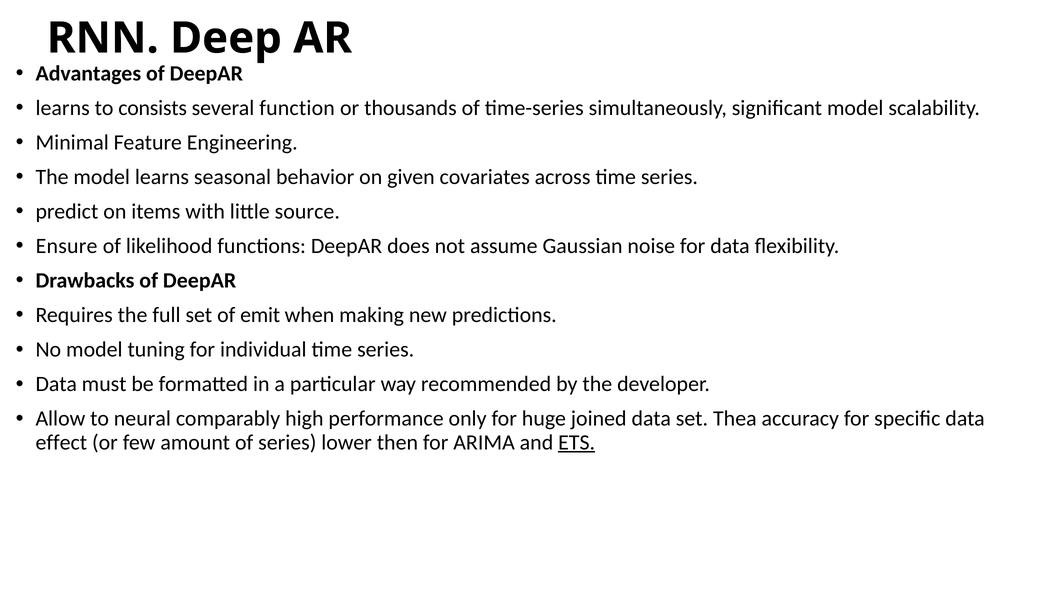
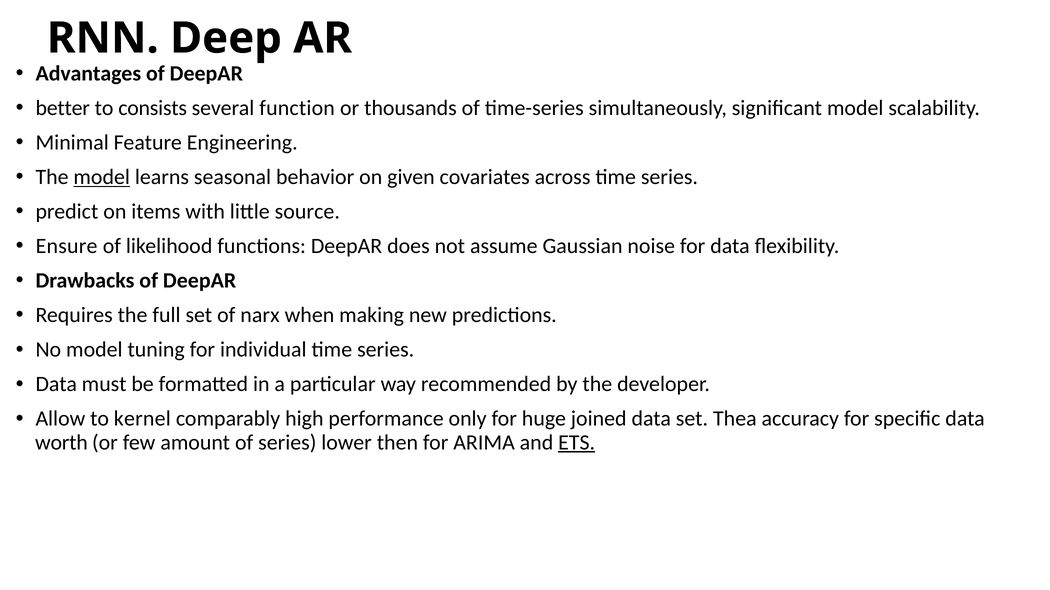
learns: learns -> better (63, 108)
model underline: none -> present (102, 177)
emit: emit -> narx (260, 315)
neural: neural -> kernel (142, 419)
effect: effect -> worth (61, 443)
